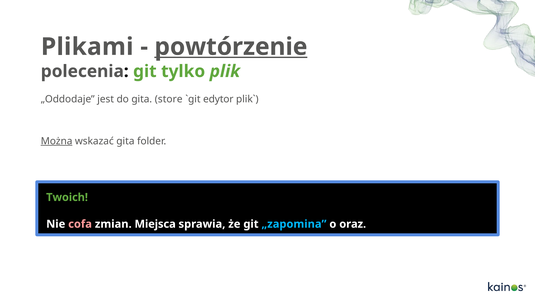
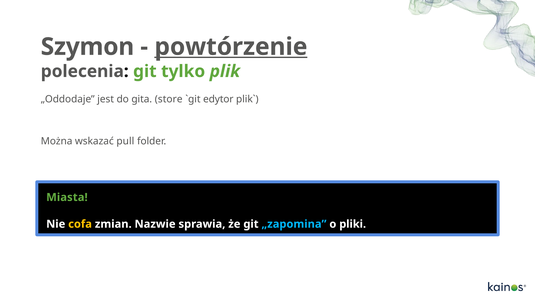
Plikami: Plikami -> Szymon (87, 47)
Można underline: present -> none (57, 141)
wskazać gita: gita -> pull (125, 141)
Twoich: Twoich -> Miasta (67, 197)
cofa colour: pink -> yellow (80, 224)
Miejsca: Miejsca -> Nazwie (155, 224)
oraz: oraz -> pliki (353, 224)
